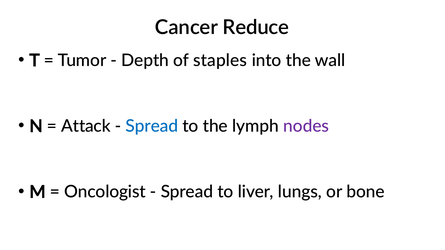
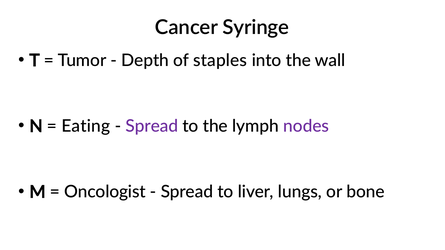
Reduce: Reduce -> Syringe (256, 28)
Attack: Attack -> Eating (86, 126)
Spread colour: blue -> purple (152, 126)
